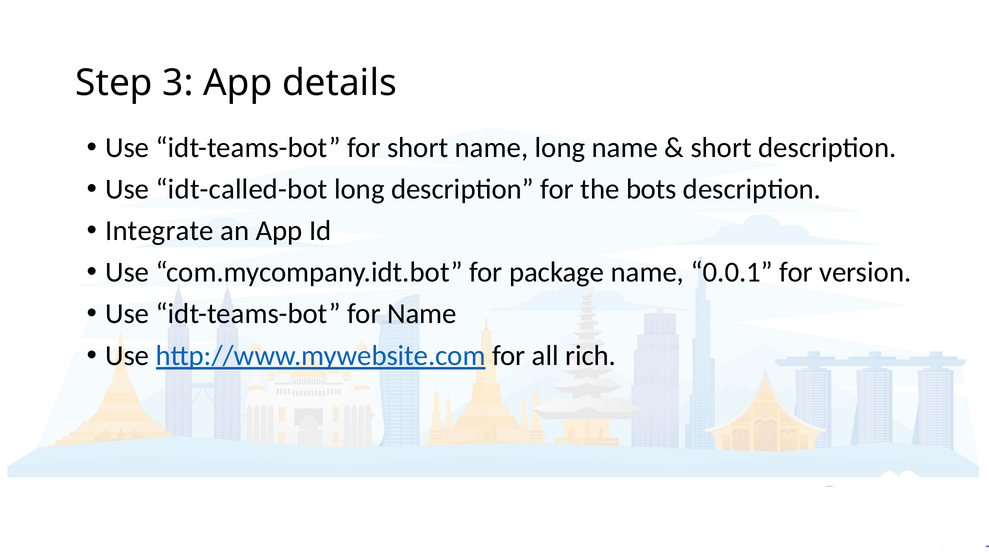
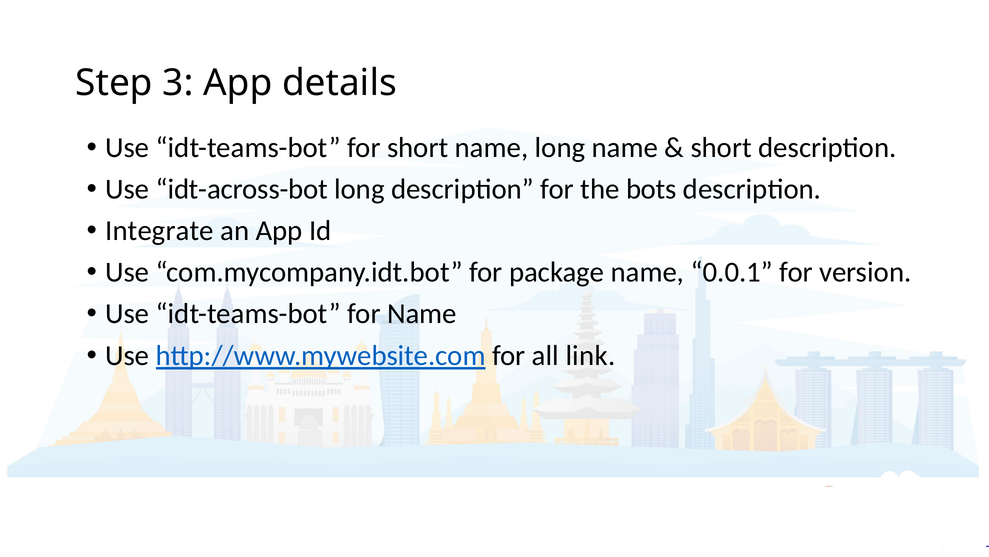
idt-called-bot: idt-called-bot -> idt-across-bot (242, 189)
rich: rich -> link (590, 355)
